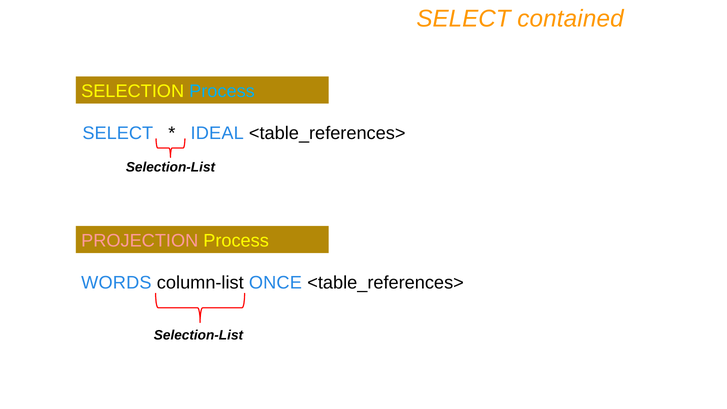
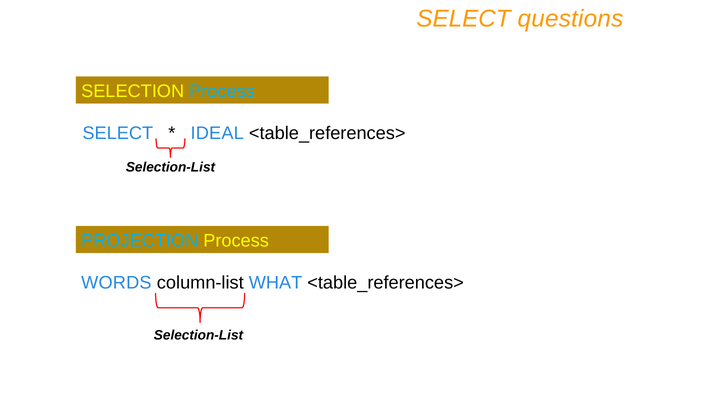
contained: contained -> questions (570, 19)
PROJECTION colour: pink -> light blue (140, 241)
ONCE: ONCE -> WHAT (275, 283)
